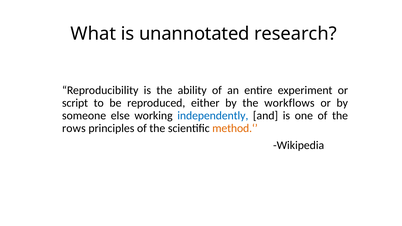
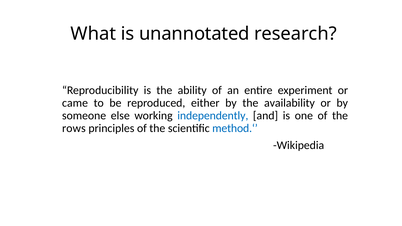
script: script -> came (75, 103)
workflows: workflows -> availability (289, 103)
method.‘ colour: orange -> blue (235, 128)
